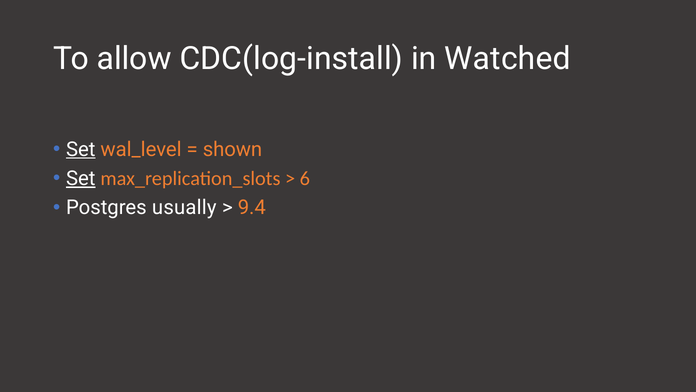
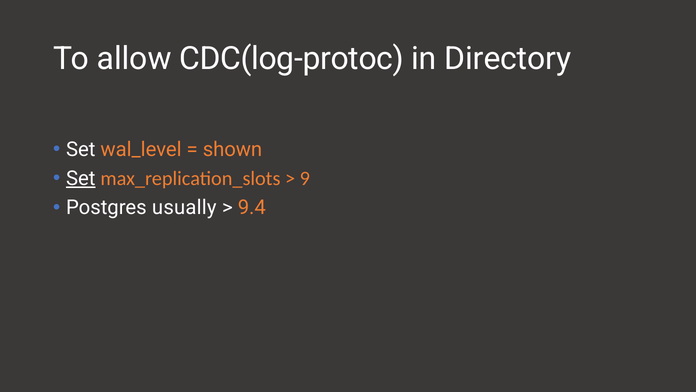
CDC(log-install: CDC(log-install -> CDC(log-protoc (291, 58)
Watched: Watched -> Directory (508, 58)
Set underline: present -> none (81, 149)
6: 6 -> 9 (305, 178)
